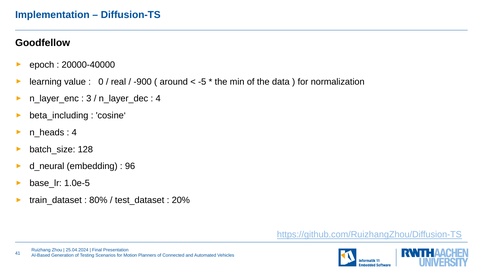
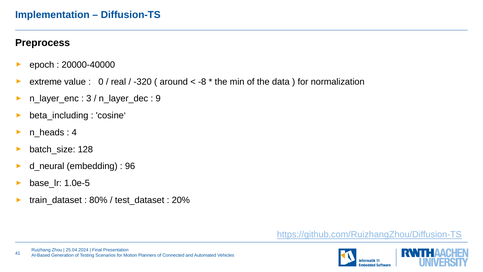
Goodfellow: Goodfellow -> Preprocess (43, 43)
learning: learning -> extreme (46, 82)
-900: -900 -> -320 (143, 82)
-5: -5 -> -8 (202, 82)
4: 4 -> 9 (158, 99)
